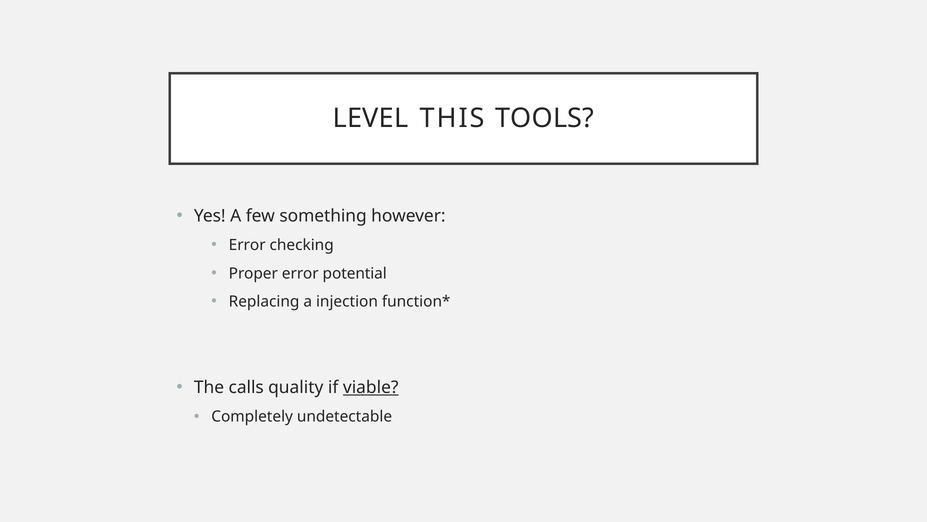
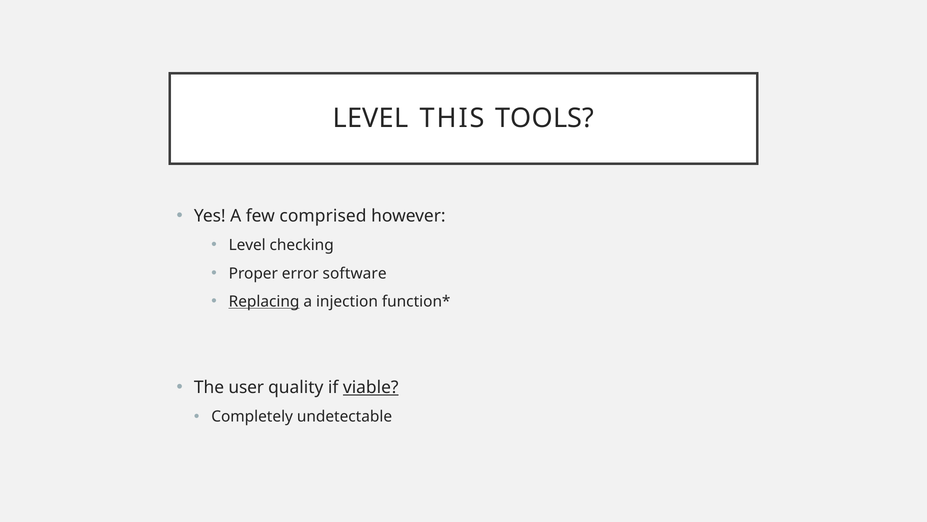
something: something -> comprised (323, 216)
Error: Error -> Level (247, 245)
potential: potential -> software (355, 273)
Replacing underline: none -> present (264, 301)
calls: calls -> user (246, 387)
